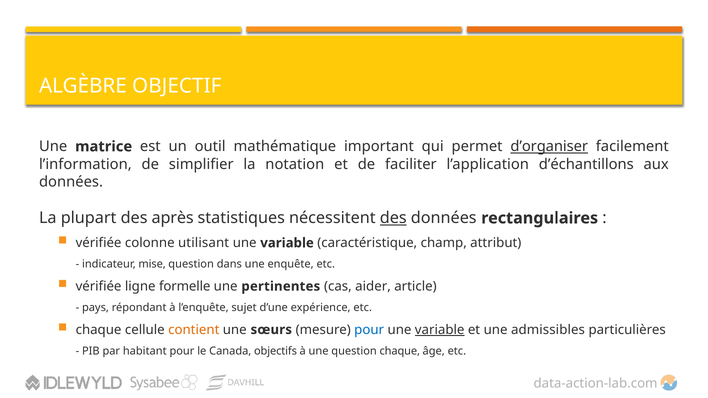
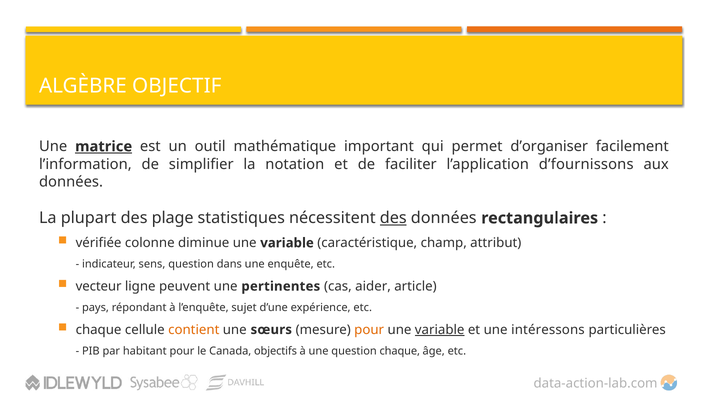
matrice underline: none -> present (104, 147)
d’organiser underline: present -> none (549, 147)
d’échantillons: d’échantillons -> d’fournissons (586, 164)
après: après -> plage (173, 218)
utilisant: utilisant -> diminue (204, 243)
mise: mise -> sens (152, 264)
vérifiée: vérifiée -> vecteur (99, 286)
formelle: formelle -> peuvent (185, 286)
pour colour: blue -> orange (369, 330)
admissibles: admissibles -> intéressons (548, 330)
